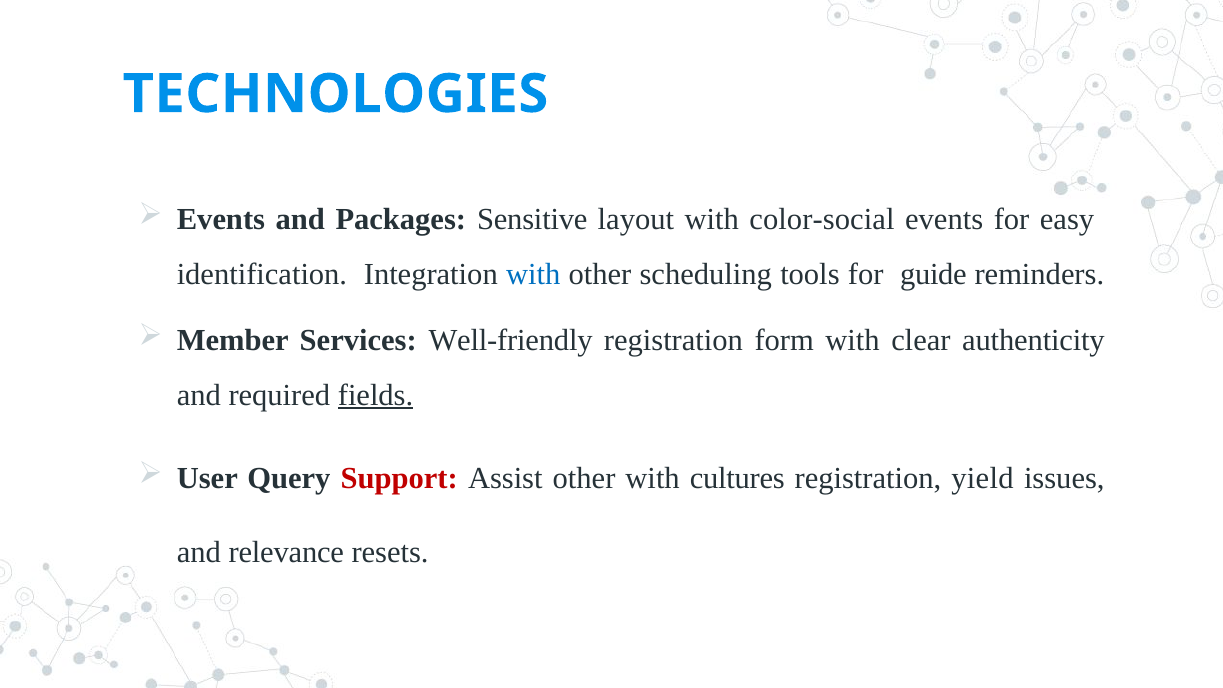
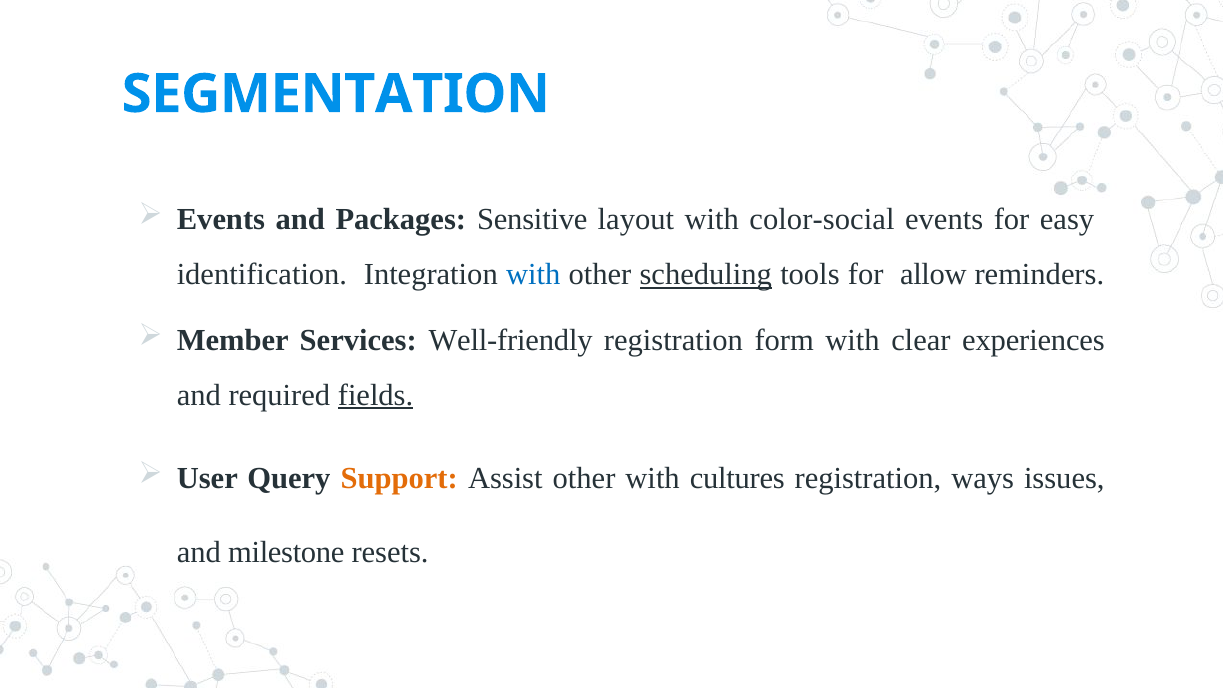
TECHNOLOGIES: TECHNOLOGIES -> SEGMENTATION (336, 94)
scheduling underline: none -> present (706, 275)
guide: guide -> allow (933, 275)
authenticity: authenticity -> experiences (1033, 340)
Support colour: red -> orange (399, 479)
yield: yield -> ways (983, 479)
relevance: relevance -> milestone (286, 552)
